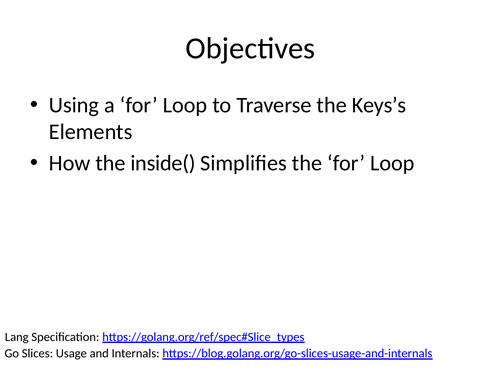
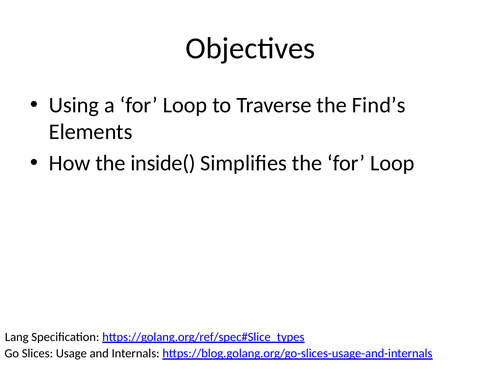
Keys’s: Keys’s -> Find’s (379, 105)
